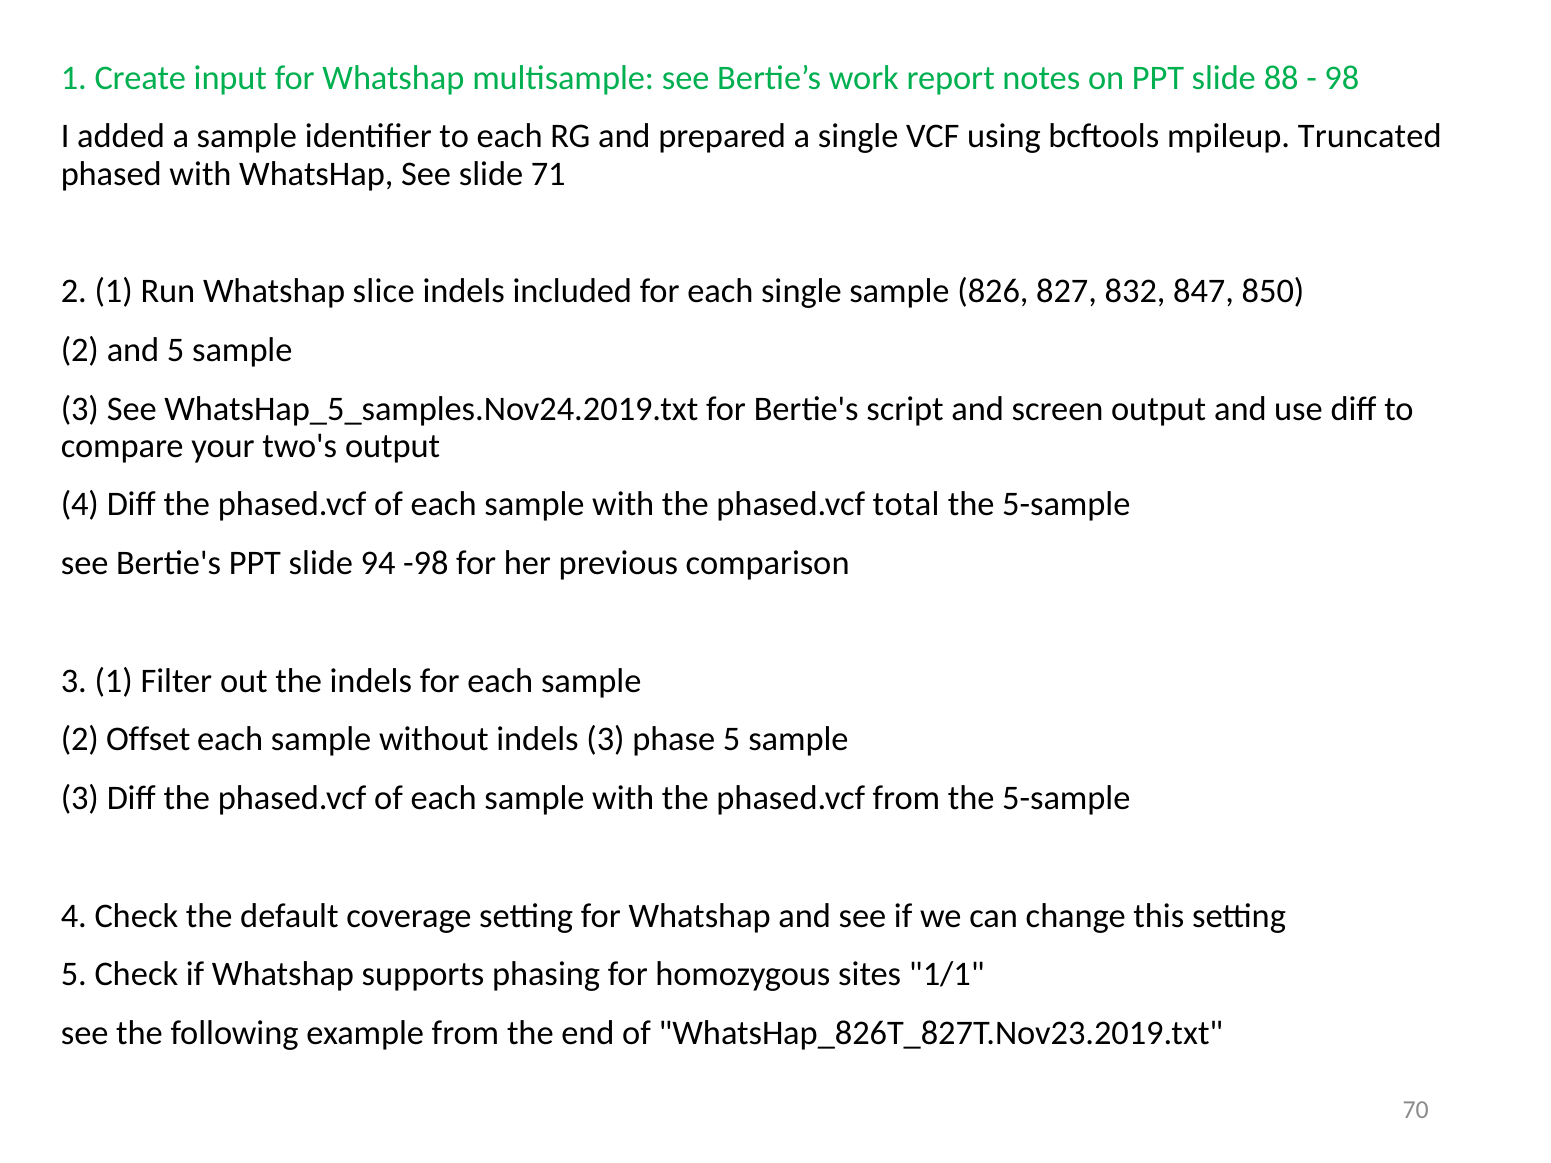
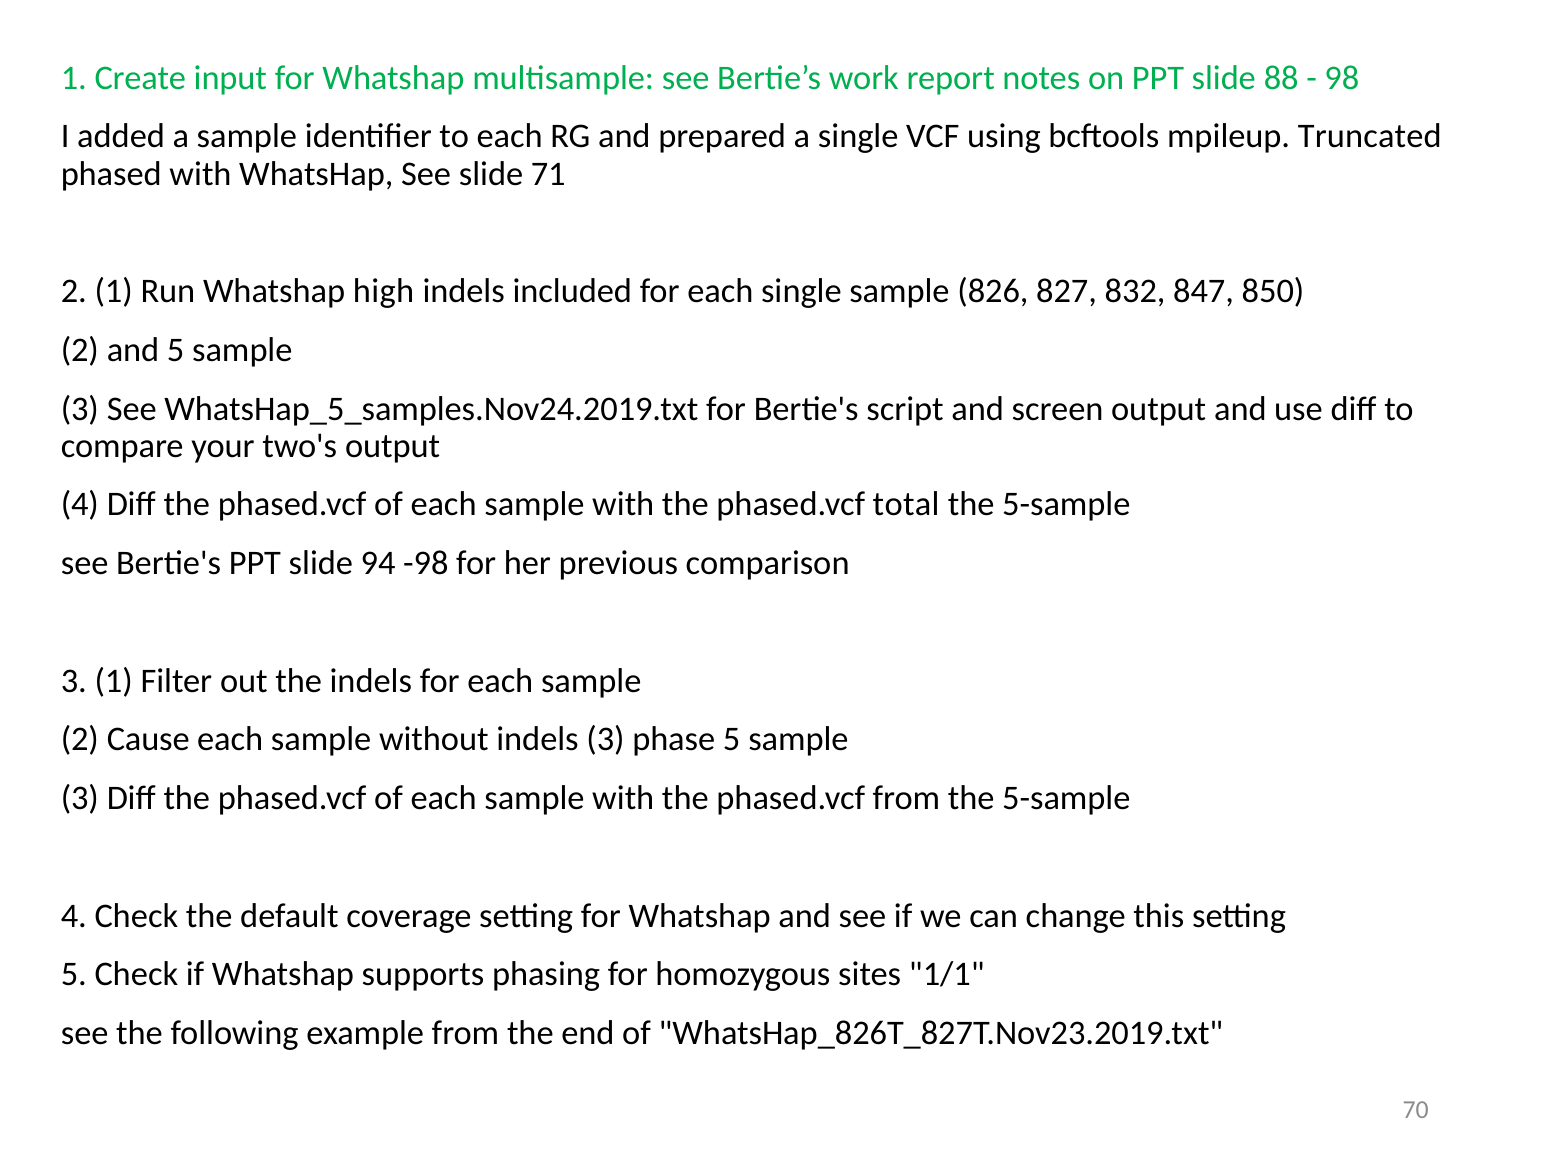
slice: slice -> high (384, 291)
Offset: Offset -> Cause (148, 740)
